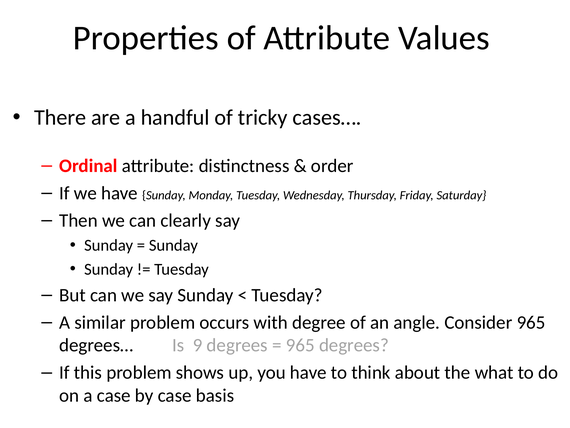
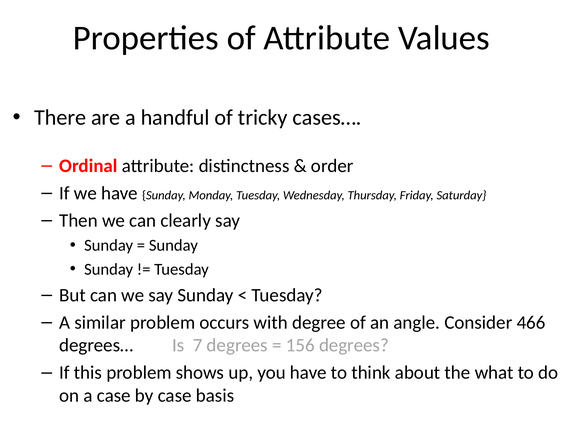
Consider 965: 965 -> 466 (531, 322)
9: 9 -> 7 (198, 345)
965: 965 -> 156 (300, 345)
